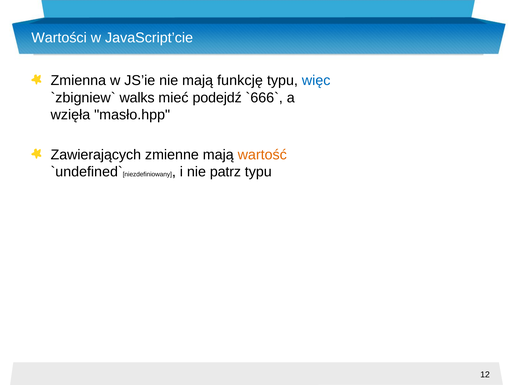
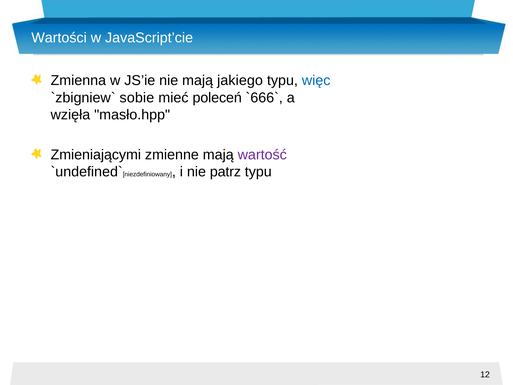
funkcję: funkcję -> jakiego (240, 80)
walks: walks -> sobie (137, 98)
podejdź: podejdź -> poleceń (217, 98)
Zawierających: Zawierających -> Zmieniającymi (96, 155)
wartość colour: orange -> purple (262, 155)
